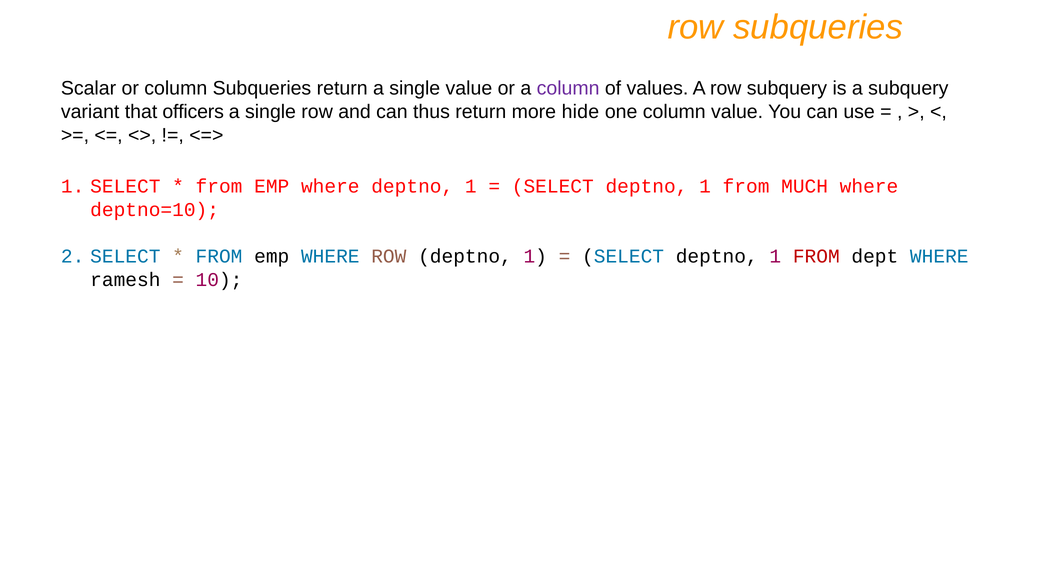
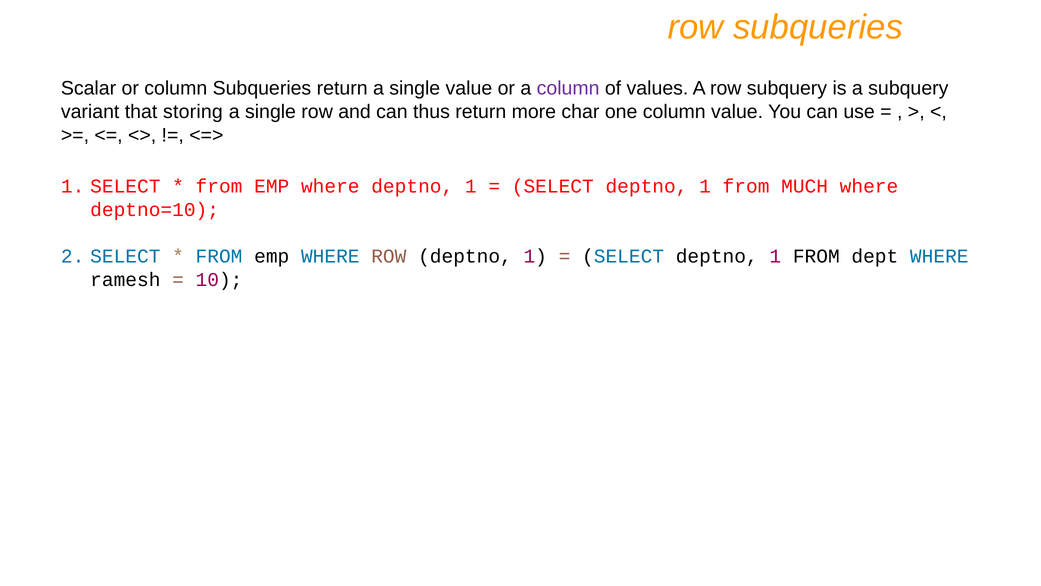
officers: officers -> storing (193, 112)
hide: hide -> char (580, 112)
FROM colour: red -> black (816, 256)
